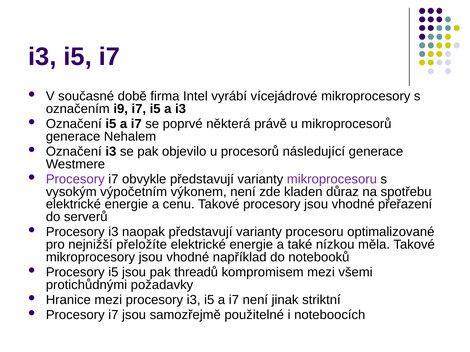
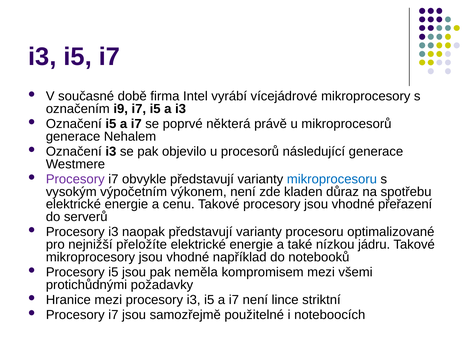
mikroprocesoru colour: purple -> blue (332, 180)
měla: měla -> jádru (374, 245)
threadů: threadů -> neměla (196, 273)
jinak: jinak -> lince (285, 300)
